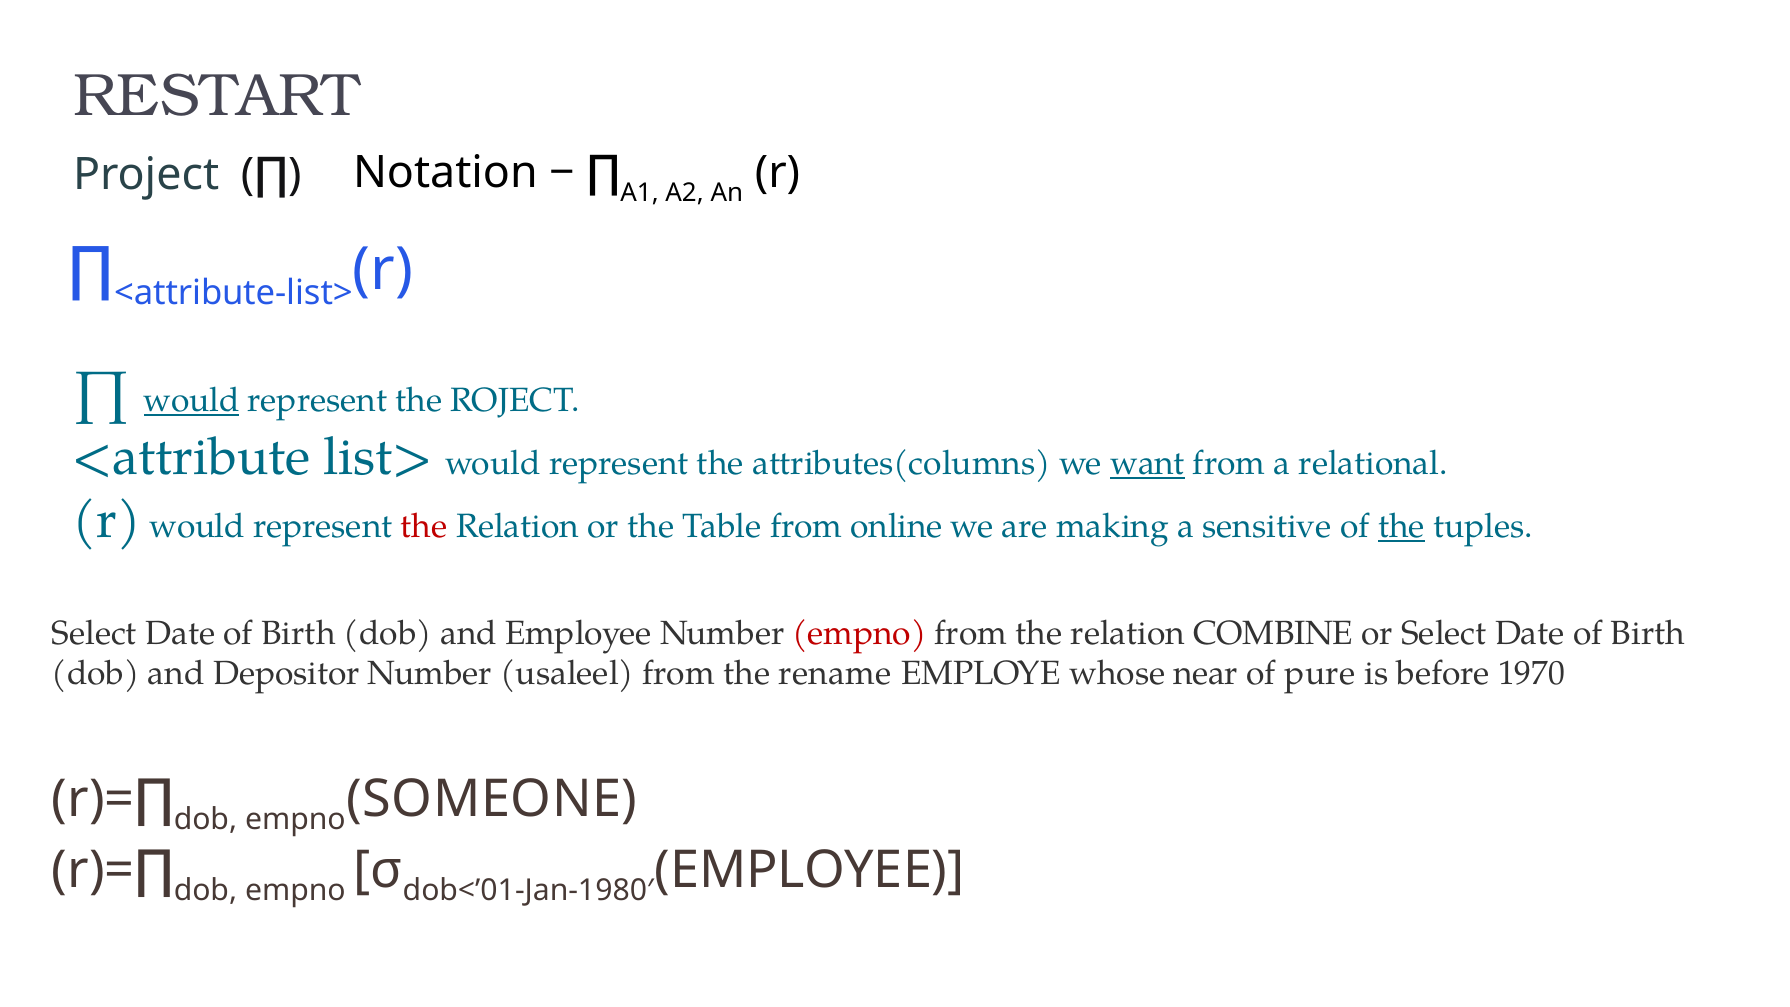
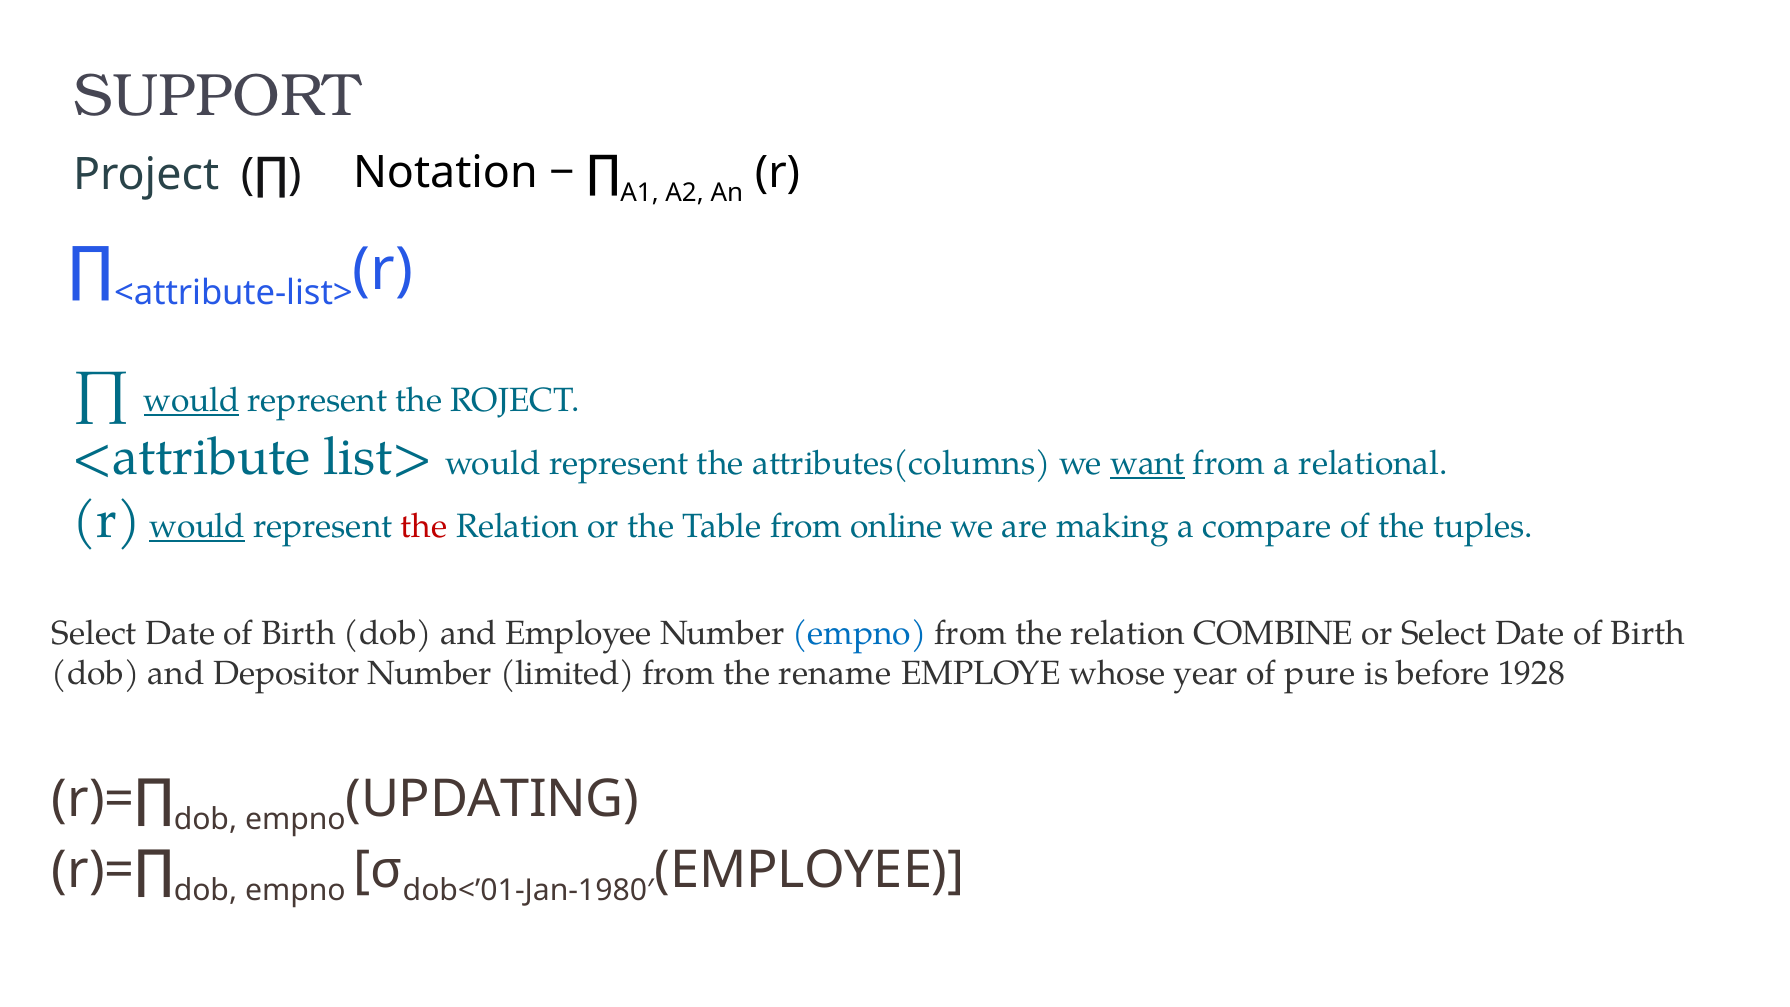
RESTART: RESTART -> SUPPORT (217, 96)
would underline: none -> present (197, 526)
sensitive: sensitive -> compare (1267, 526)
the underline: present -> none (1402, 526)
empno colour: red -> blue (860, 633)
usaleel: usaleel -> limited (567, 673)
near: near -> year (1206, 673)
1970: 1970 -> 1928 (1532, 673)
SOMEONE: SOMEONE -> UPDATING (493, 799)
